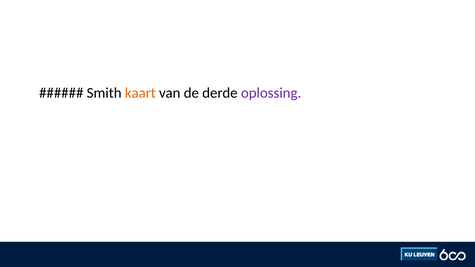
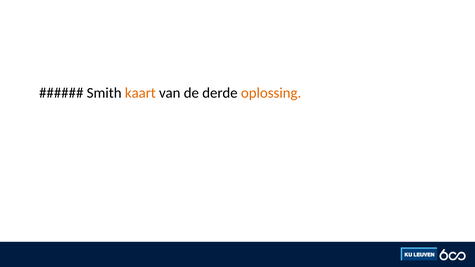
oplossing colour: purple -> orange (271, 93)
